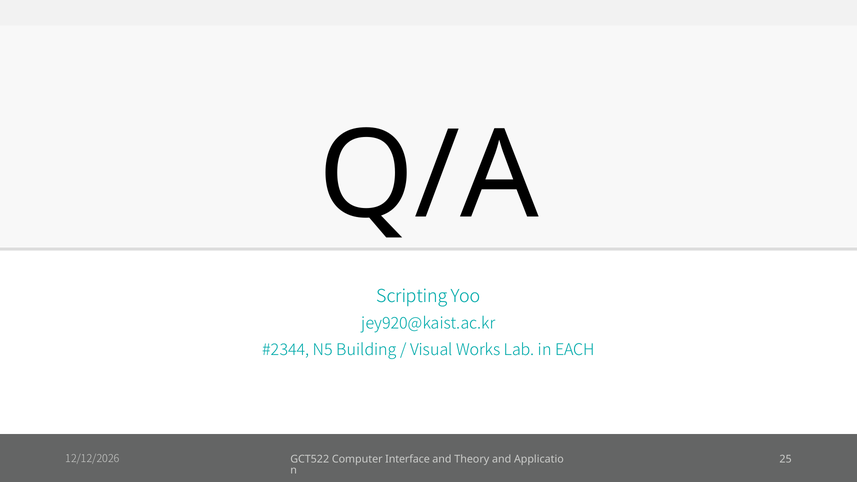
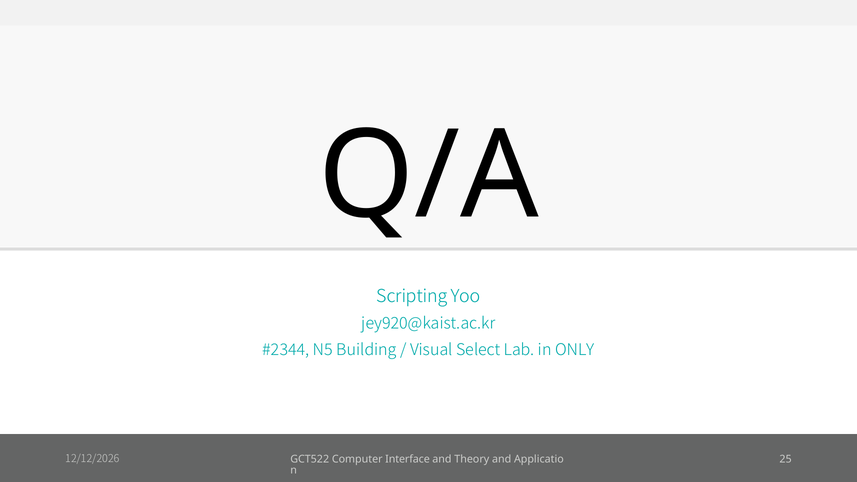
Works: Works -> Select (478, 350)
EACH: EACH -> ONLY (575, 350)
